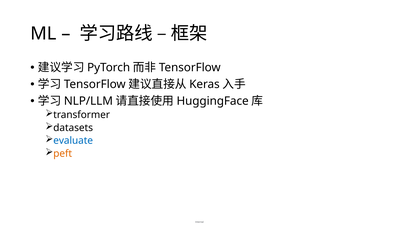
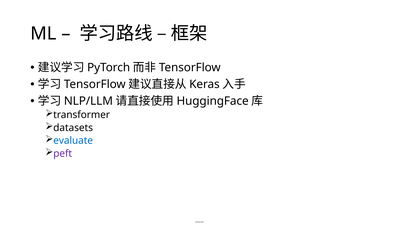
peft colour: orange -> purple (63, 153)
